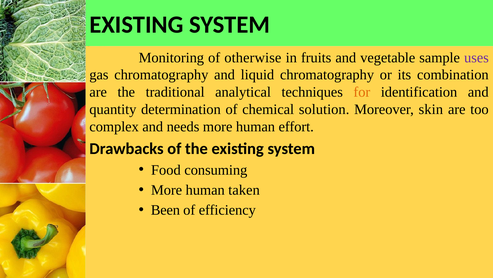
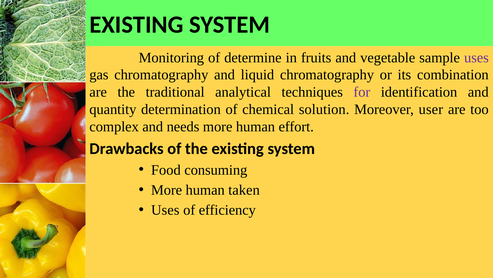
otherwise: otherwise -> determine (253, 57)
for colour: orange -> purple (362, 92)
skin: skin -> user (431, 109)
Been: Been -> Uses (165, 210)
